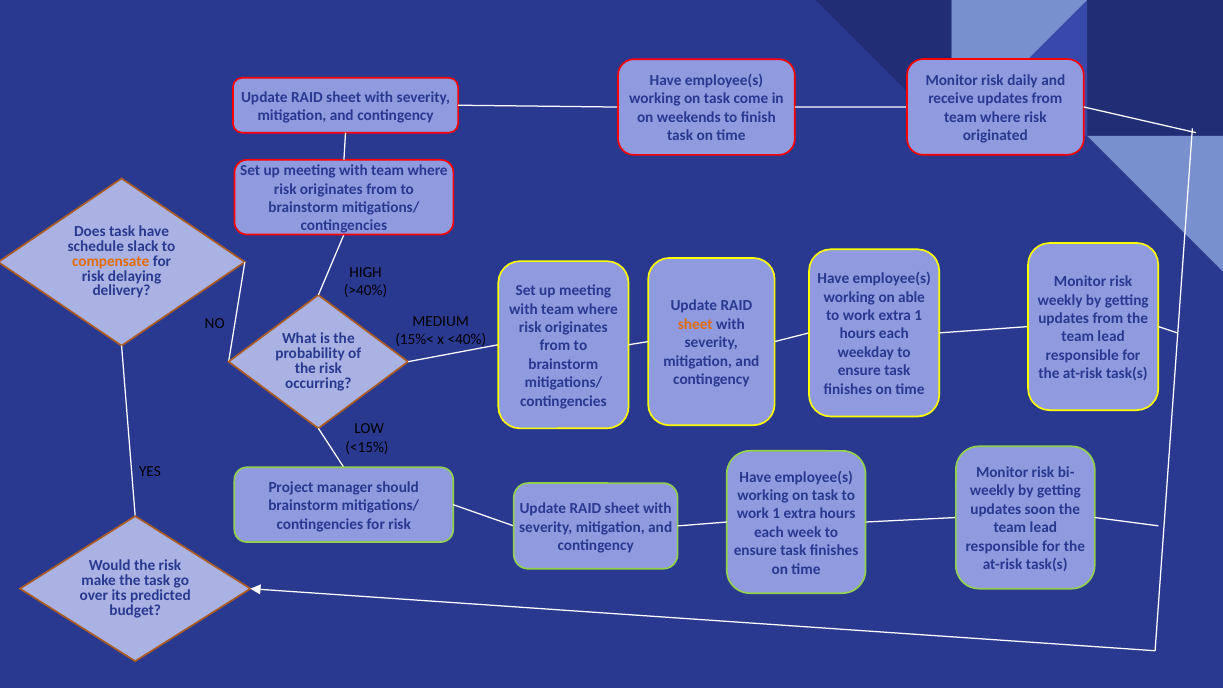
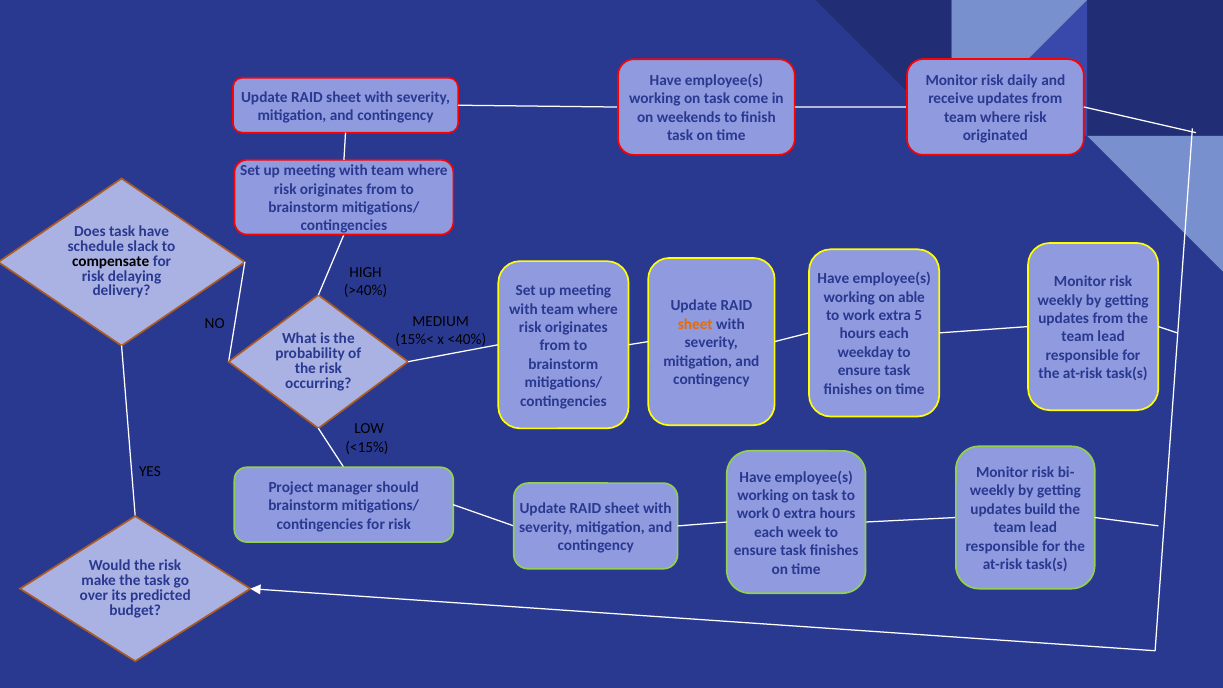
compensate colour: orange -> black (111, 261)
extra 1: 1 -> 5 (918, 316)
soon: soon -> build (1040, 509)
work 1: 1 -> 0 (776, 514)
